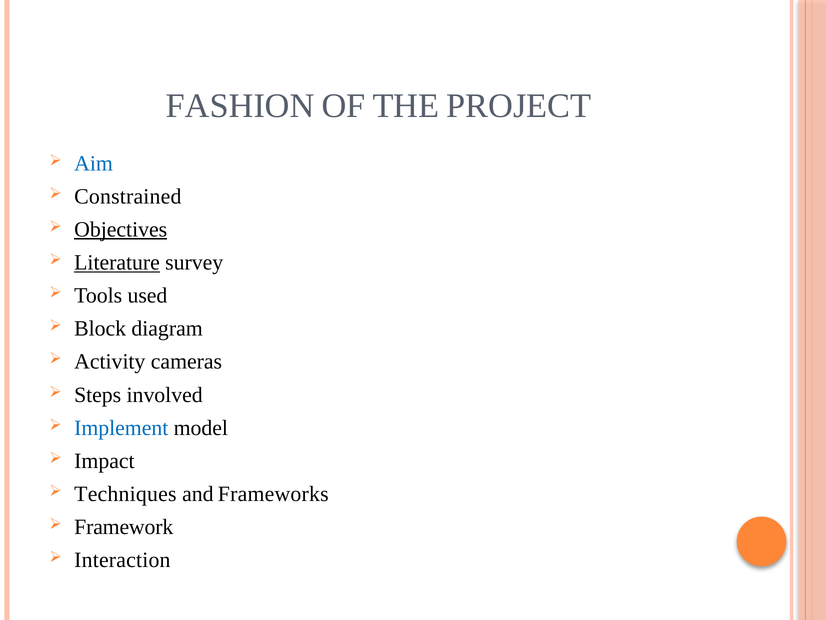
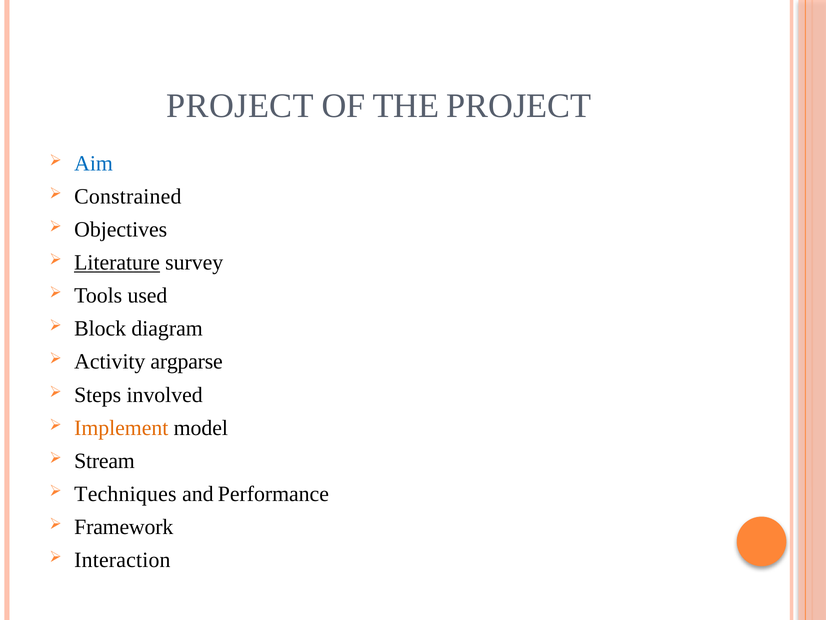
FASHION: FASHION -> PROJECT (240, 106)
Objectives underline: present -> none (121, 229)
cameras: cameras -> argparse (187, 361)
Implement colour: blue -> orange (121, 428)
Impact: Impact -> Stream (105, 461)
Frameworks: Frameworks -> Performance (273, 494)
